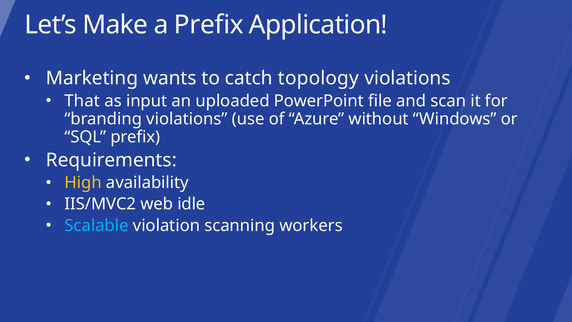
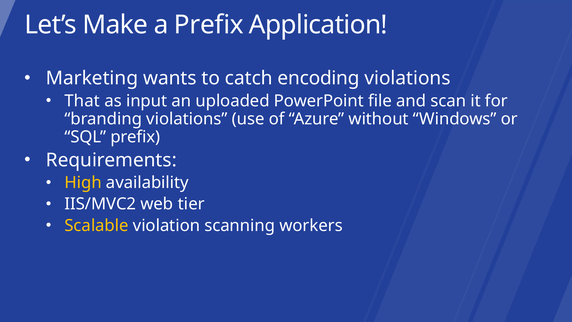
topology: topology -> encoding (319, 78)
idle: idle -> tier (191, 204)
Scalable colour: light blue -> yellow (97, 225)
